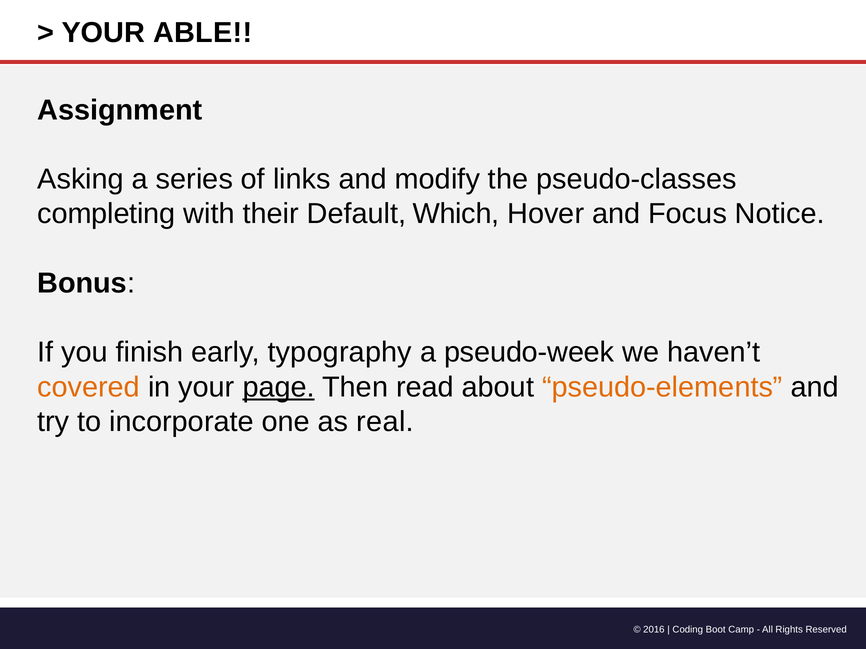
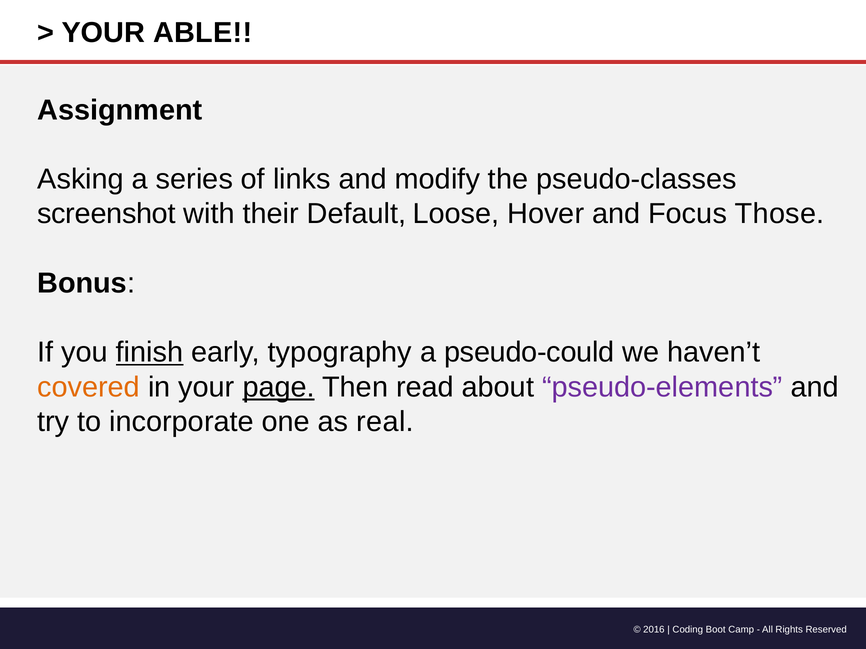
completing: completing -> screenshot (106, 214)
Which: Which -> Loose (456, 214)
Notice: Notice -> Those (780, 214)
finish underline: none -> present (150, 353)
pseudo-week: pseudo-week -> pseudo-could (529, 353)
pseudo-elements colour: orange -> purple (662, 387)
